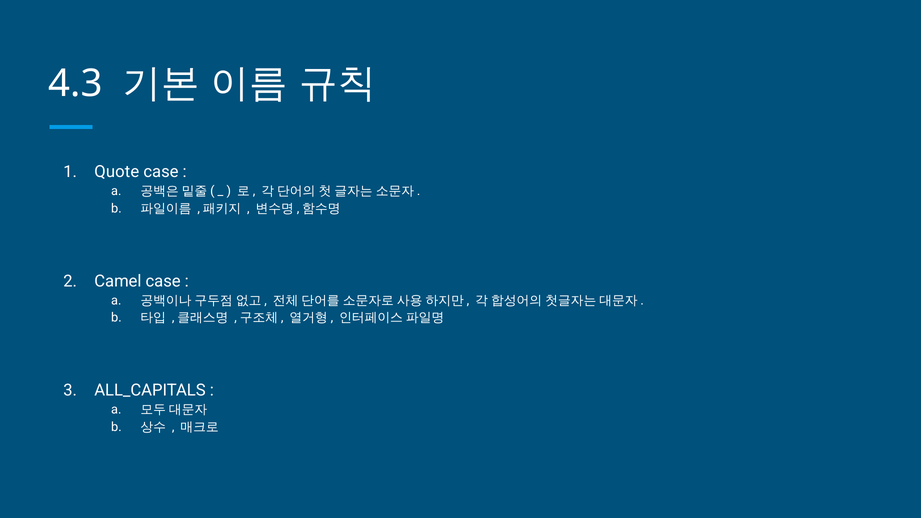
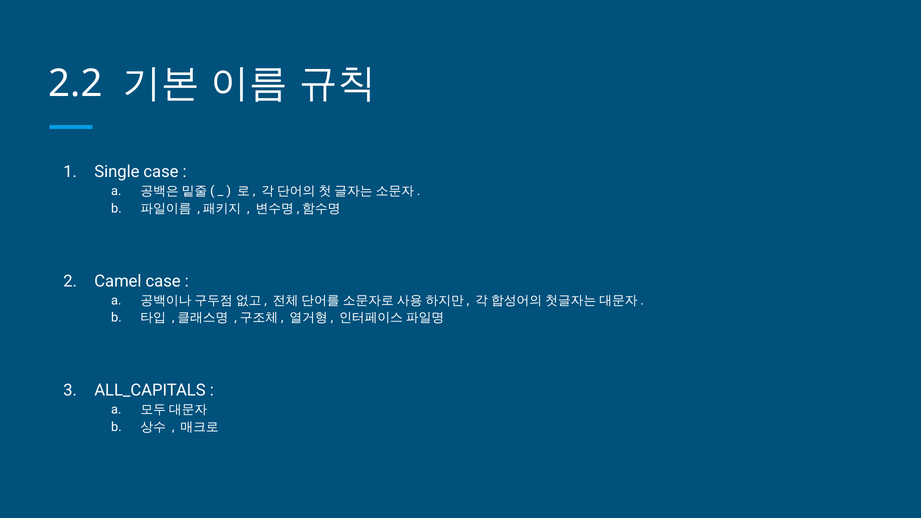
4.3: 4.3 -> 2.2 (75, 84)
Quote: Quote -> Single (117, 172)
